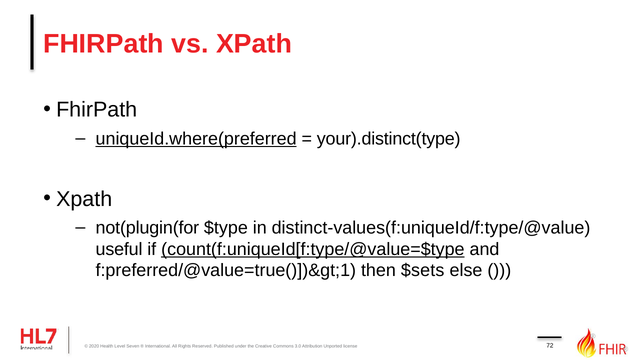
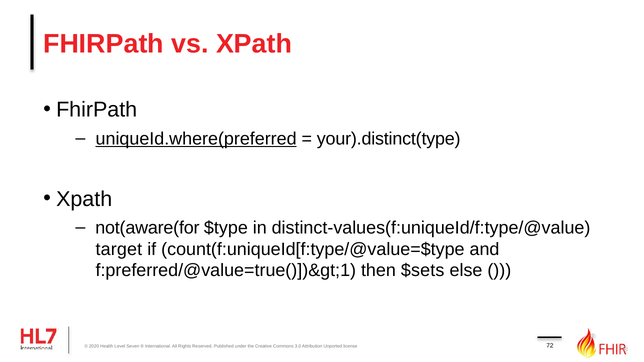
not(plugin(for: not(plugin(for -> not(aware(for (147, 228)
useful: useful -> target (119, 249)
count(f:uniqueId[f:type/@value=$type underline: present -> none (313, 249)
